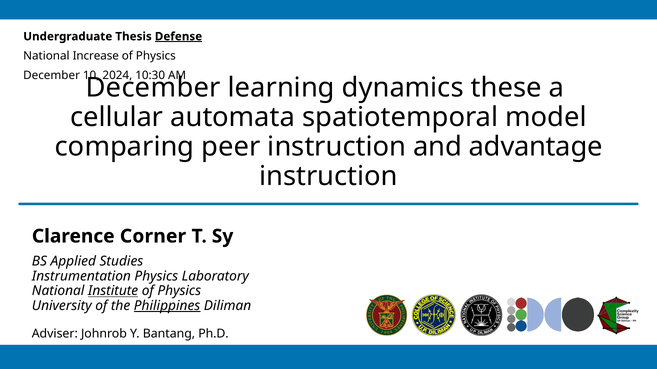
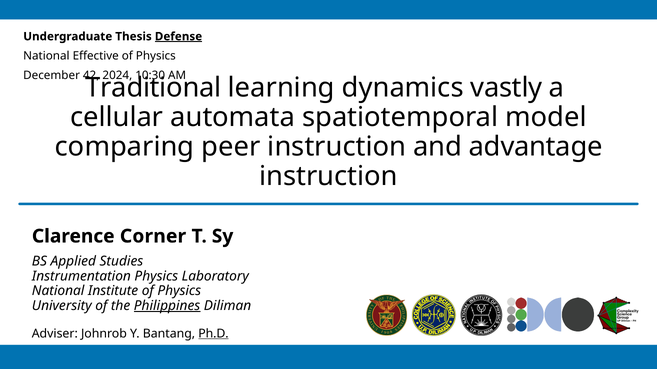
Increase: Increase -> Effective (96, 56)
10: 10 -> 42 (91, 75)
December: December -> Traditional (153, 88)
these: these -> vastly (506, 88)
Institute underline: present -> none (113, 291)
Ph.D underline: none -> present (213, 334)
